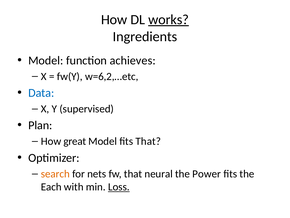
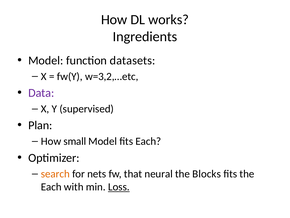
works underline: present -> none (169, 20)
achieves: achieves -> datasets (133, 60)
w=6,2,…etc: w=6,2,…etc -> w=3,2,…etc (112, 76)
Data colour: blue -> purple (41, 93)
great: great -> small (75, 141)
fits That: That -> Each (148, 141)
Power: Power -> Blocks (207, 173)
